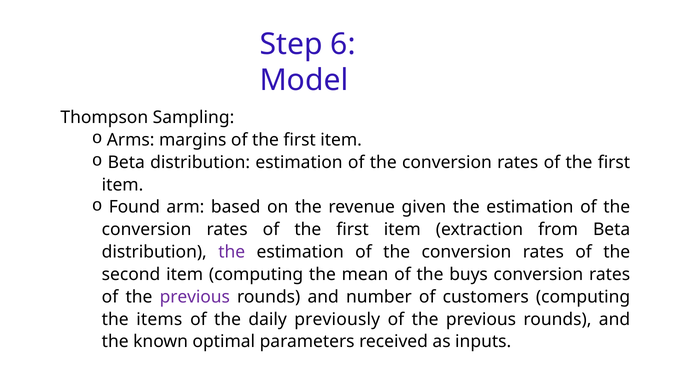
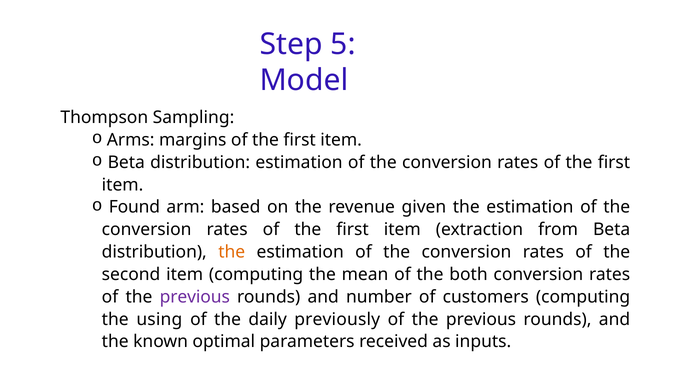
6: 6 -> 5 (343, 44)
the colour: purple -> orange (232, 252)
buys: buys -> both (468, 274)
items: items -> using (159, 319)
